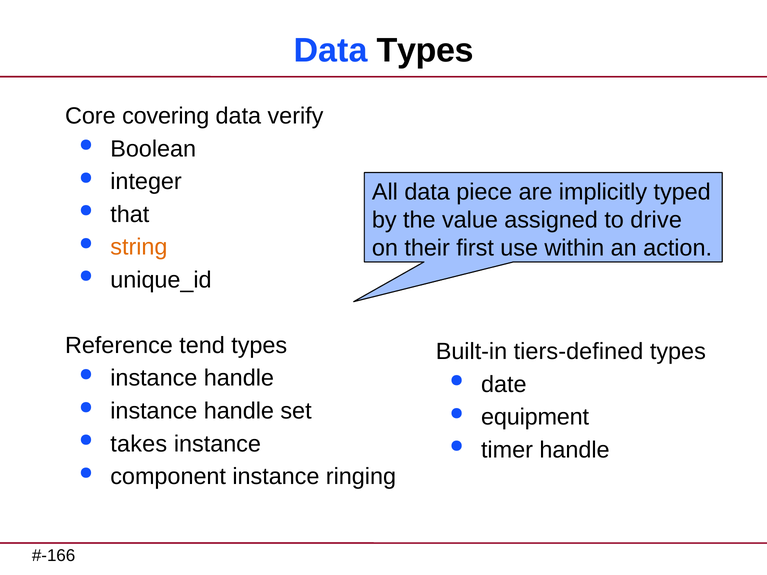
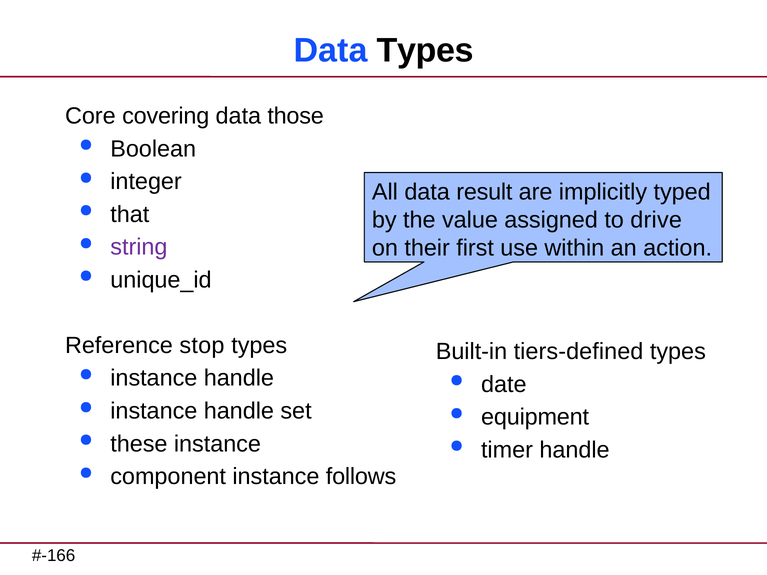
verify: verify -> those (296, 116)
piece: piece -> result (484, 192)
string colour: orange -> purple (139, 247)
tend: tend -> stop (202, 346)
takes: takes -> these (139, 444)
ringing: ringing -> follows (361, 477)
